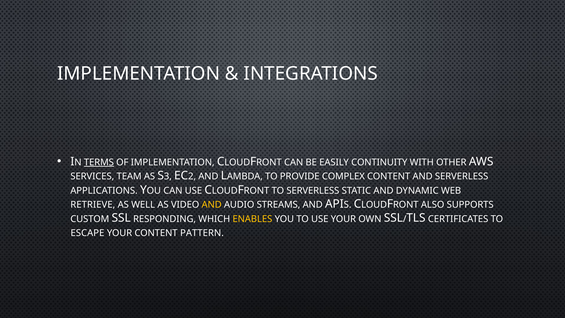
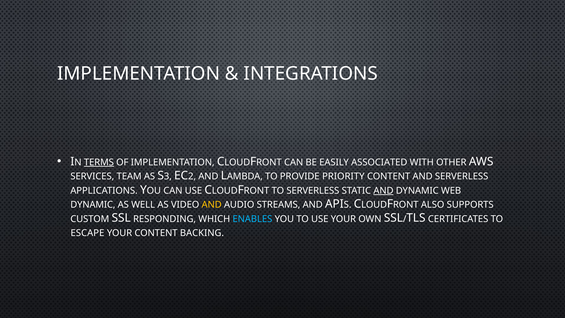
CONTINUITY: CONTINUITY -> ASSOCIATED (379, 162)
COMPLEX: COMPLEX -> PRIORITY (343, 176)
AND underline: none -> present (383, 191)
RETRIEVE: RETRIEVE -> DYNAMIC (93, 205)
ENABLES colour: yellow -> light blue (252, 219)
PATTERN: PATTERN -> BACKING (202, 233)
